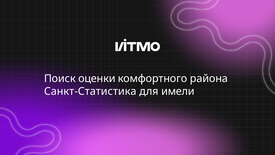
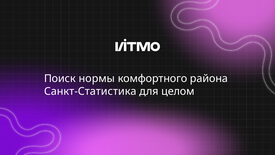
оценки: оценки -> нормы (97, 78)
имели: имели -> целом (178, 91)
